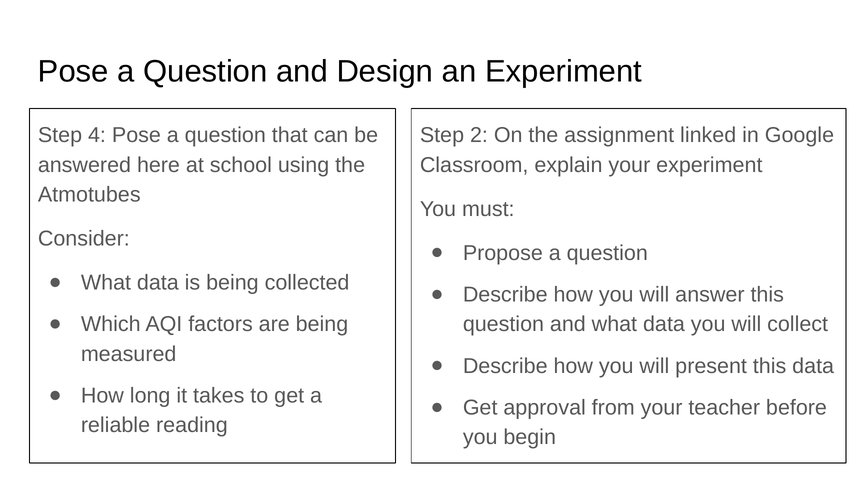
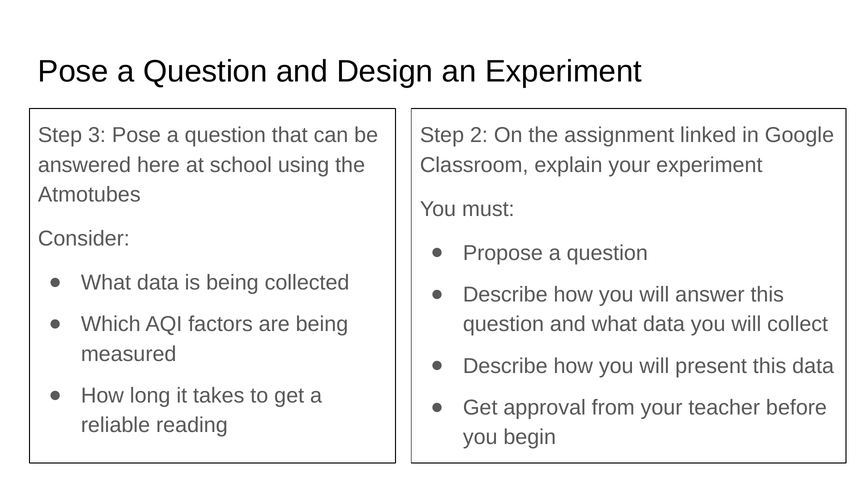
4: 4 -> 3 (97, 135)
